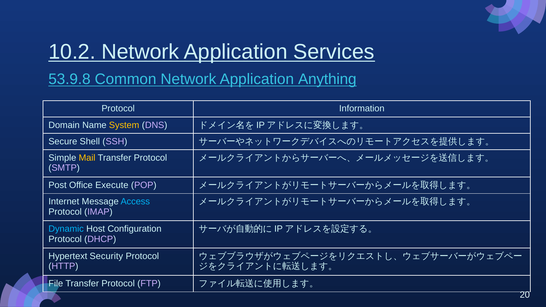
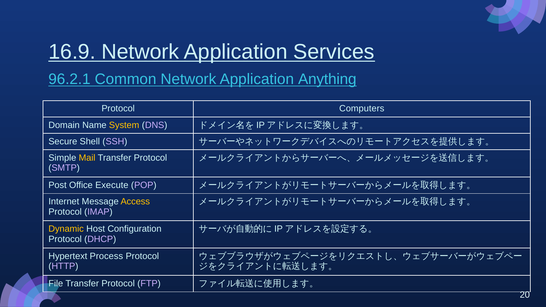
10.2: 10.2 -> 16.9 (72, 52)
53.9.8: 53.9.8 -> 96.2.1 (69, 79)
Information: Information -> Computers (362, 109)
Access colour: light blue -> yellow (135, 202)
Dynamic colour: light blue -> yellow (66, 229)
Security: Security -> Process (106, 256)
